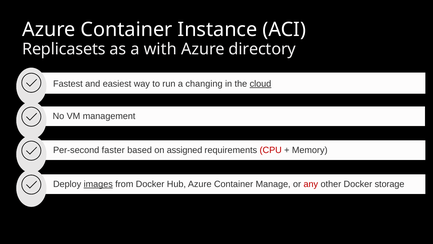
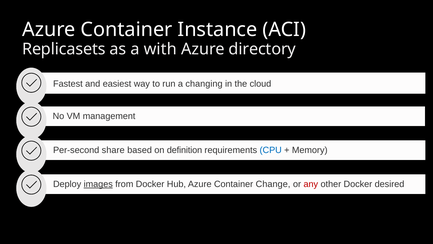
cloud underline: present -> none (260, 84)
faster: faster -> share (113, 150)
assigned: assigned -> definition (185, 150)
CPU colour: red -> blue (271, 150)
Manage: Manage -> Change (273, 184)
storage: storage -> desired (390, 184)
